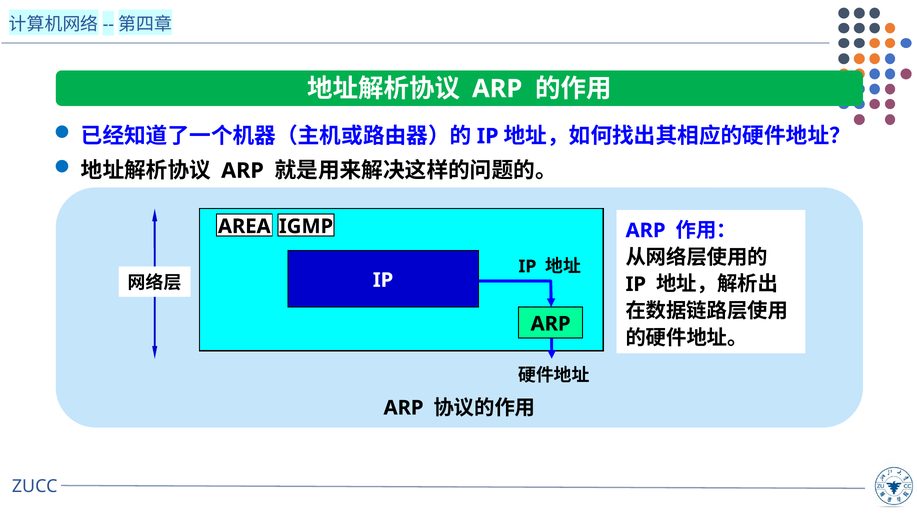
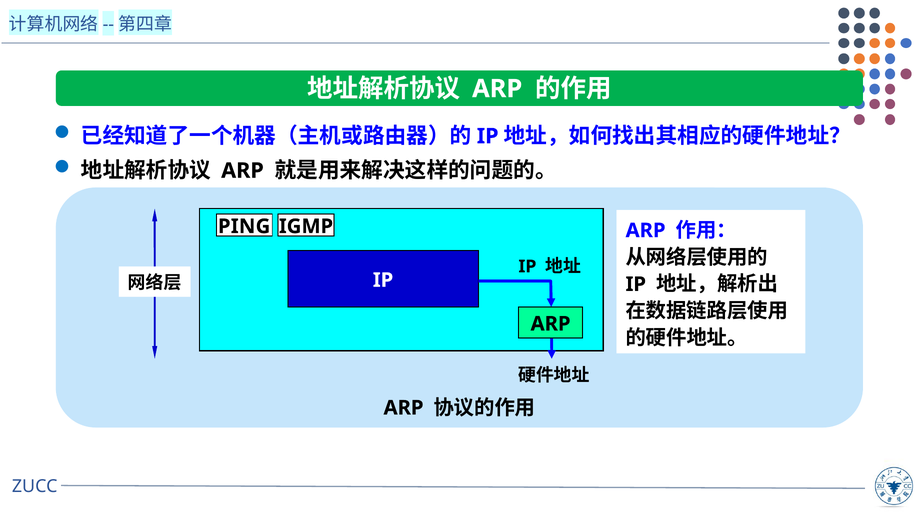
AREA: AREA -> PING (244, 226)
